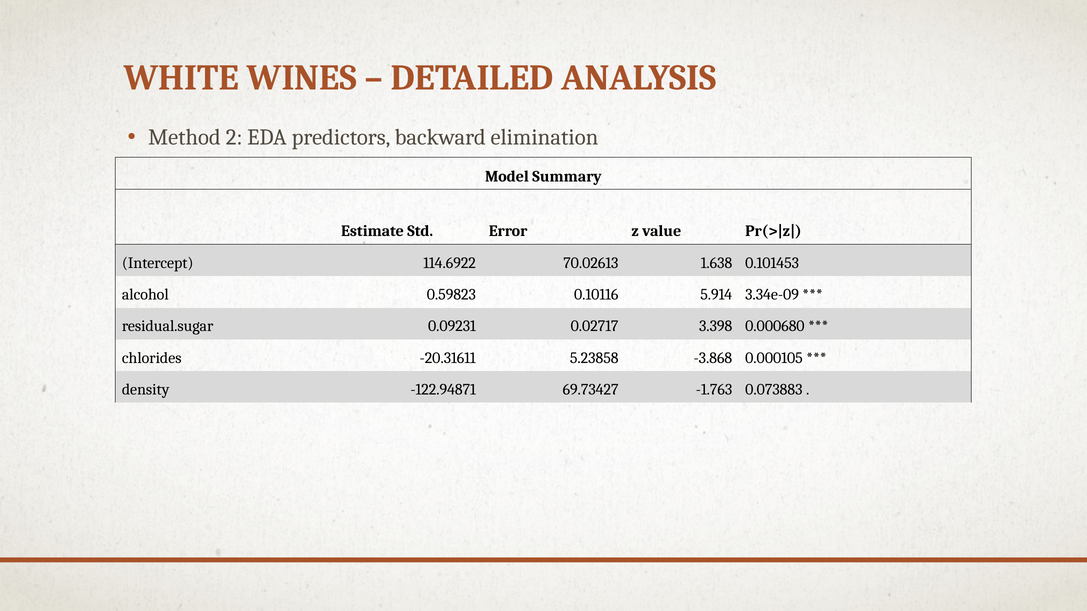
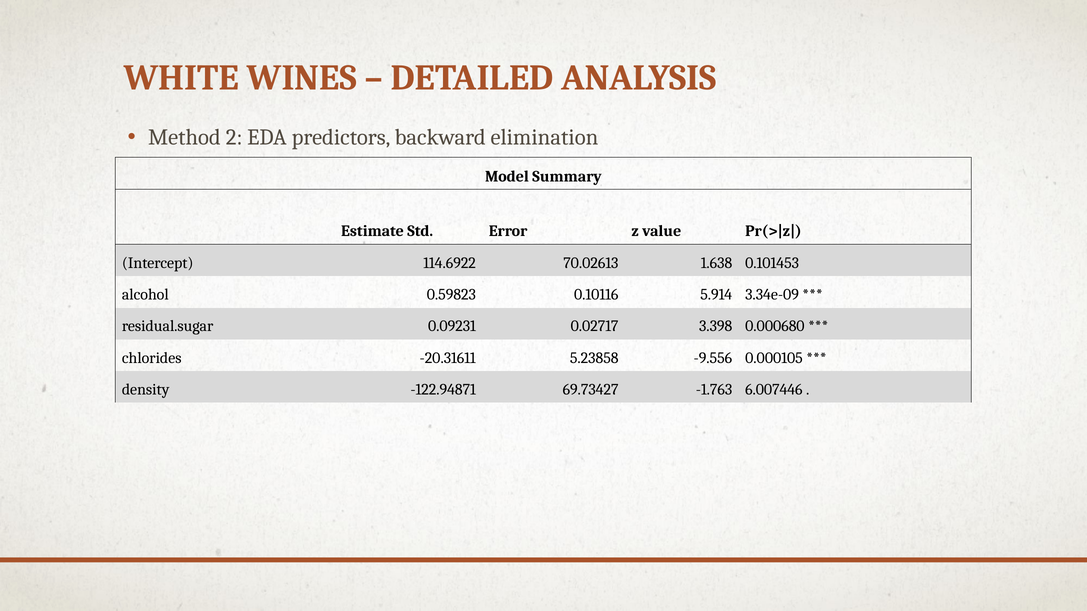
-3.868: -3.868 -> -9.556 (713, 358)
0.073883: 0.073883 -> 6.007446 (774, 390)
